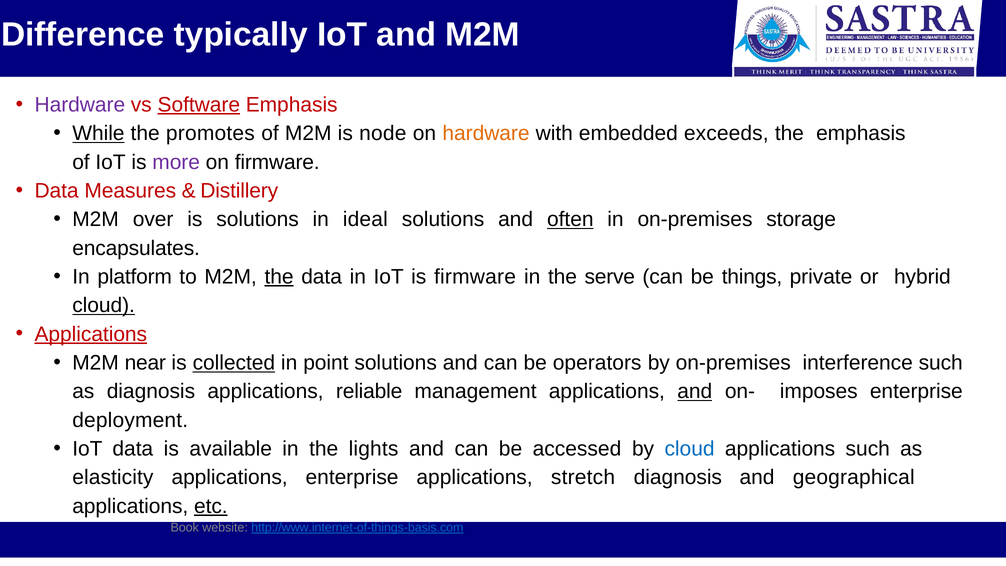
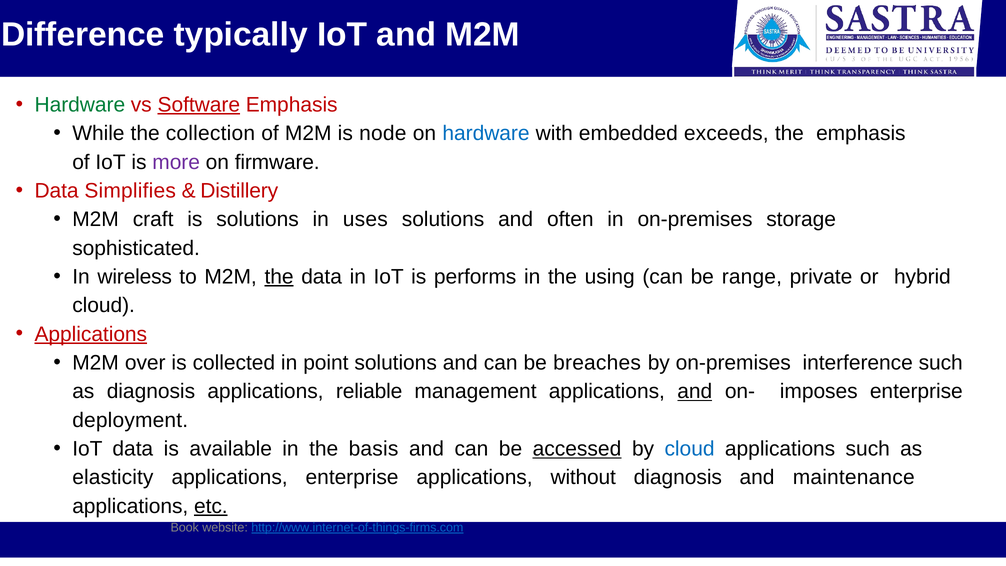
Hardware colour: purple -> green (80, 105)
While underline: present -> none (98, 133)
promotes: promotes -> collection (210, 133)
hardware colour: orange -> blue (486, 133)
Measures: Measures -> Simplifies (130, 191)
over: over -> craft (153, 219)
ideal: ideal -> uses (365, 219)
often underline: present -> none (570, 219)
encapsulates: encapsulates -> sophisticated (136, 248)
platform: platform -> wireless (135, 277)
is firmware: firmware -> performs (475, 277)
serve: serve -> using (610, 277)
things: things -> range (752, 277)
cloud underline: present -> none (104, 305)
near: near -> over (145, 363)
collected underline: present -> none (234, 363)
operators: operators -> breaches (597, 363)
lights: lights -> basis (374, 449)
accessed underline: none -> present (577, 449)
stretch: stretch -> without (583, 477)
geographical: geographical -> maintenance (854, 477)
http://www.internet-of-things-basis.com: http://www.internet-of-things-basis.com -> http://www.internet-of-things-firms.com (357, 527)
